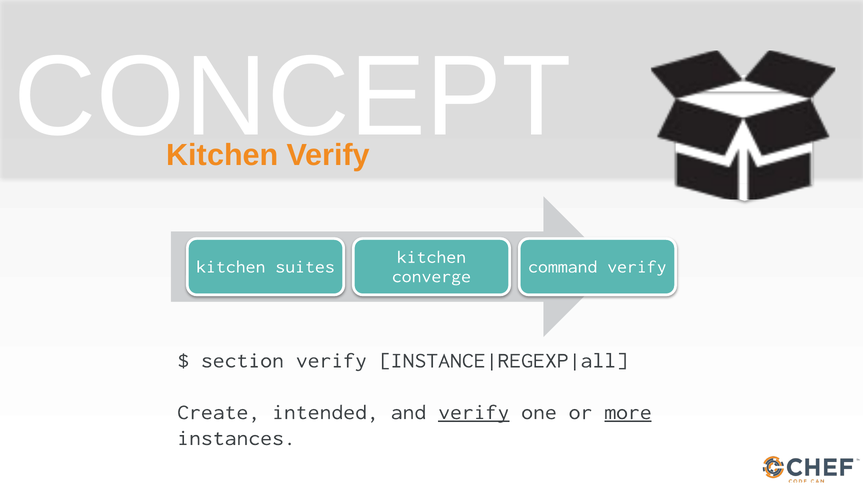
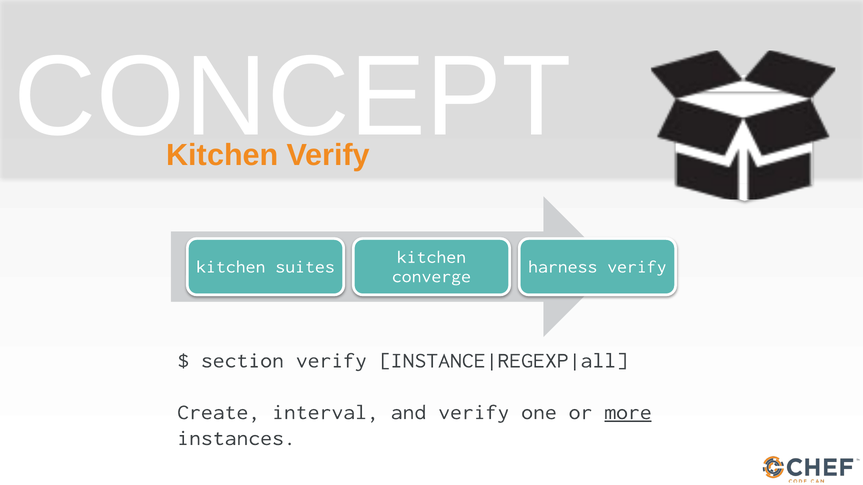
command: command -> harness (563, 267)
intended: intended -> interval (325, 412)
verify underline: present -> none (474, 412)
